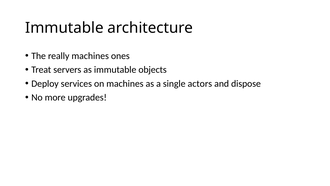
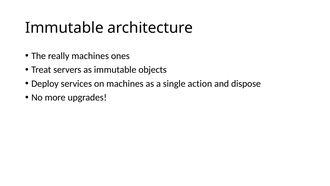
actors: actors -> action (200, 83)
